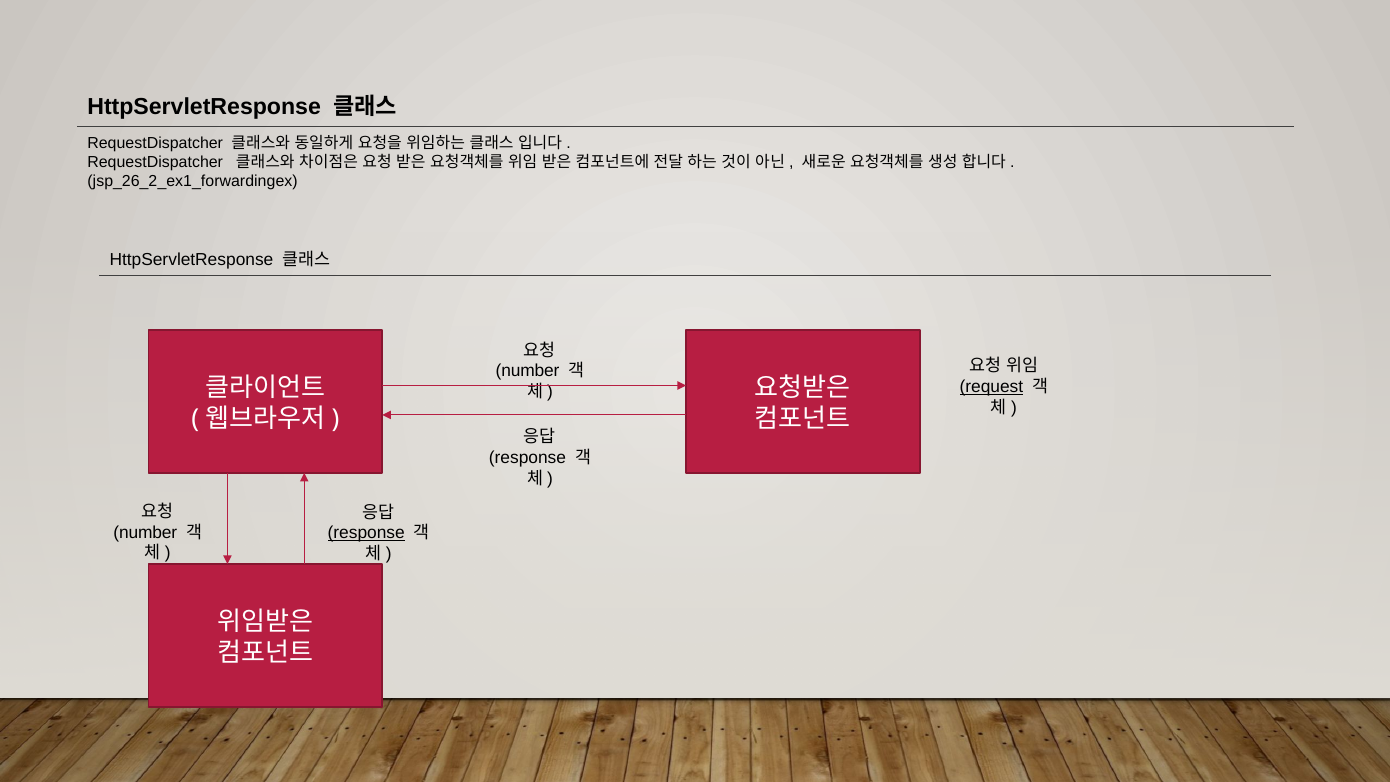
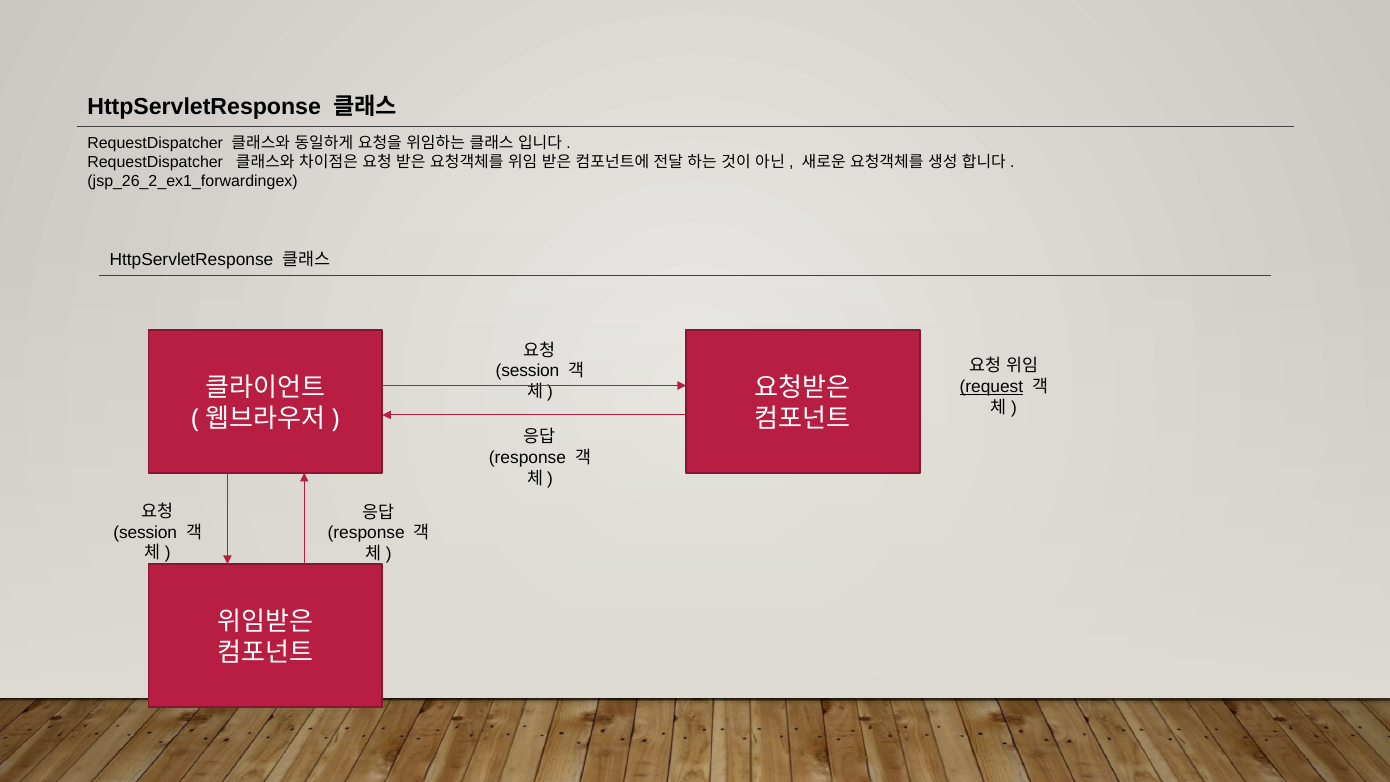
number: number -> session (528, 371)
number: number -> session (145, 532)
response underline: present -> none (366, 533)
